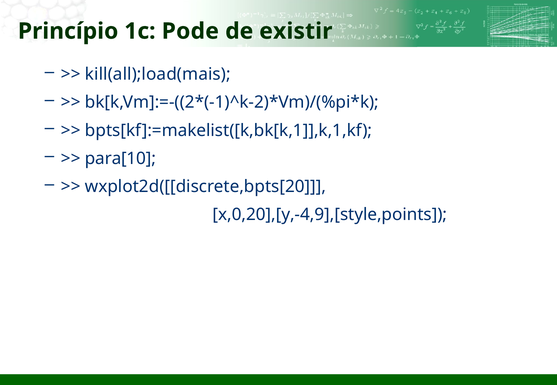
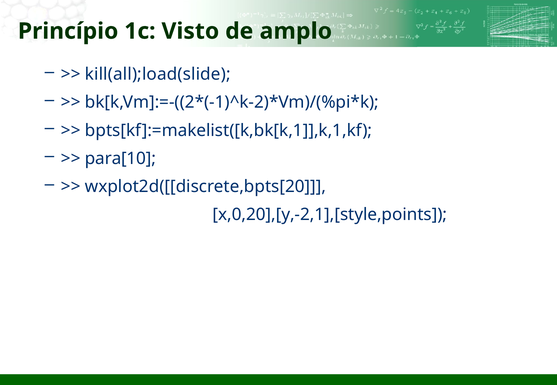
Pode: Pode -> Visto (190, 31)
existir: existir -> amplo (296, 31)
kill(all);load(mais: kill(all);load(mais -> kill(all);load(slide (158, 74)
x,0,20],[y,-4,9],[style,points: x,0,20],[y,-4,9],[style,points -> x,0,20],[y,-2,1],[style,points (330, 215)
